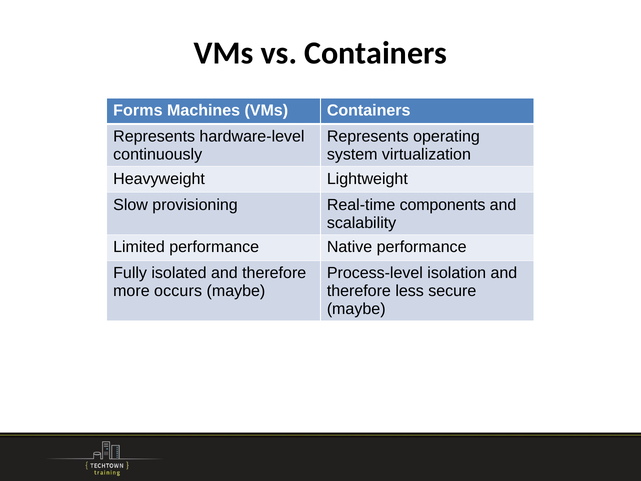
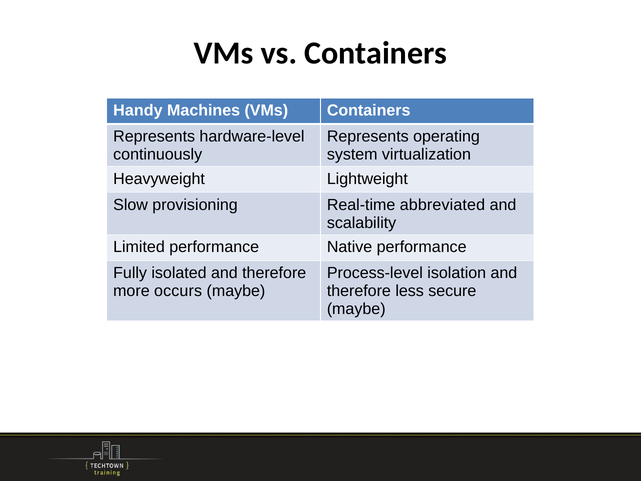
Forms: Forms -> Handy (138, 110)
components: components -> abbreviated (442, 205)
